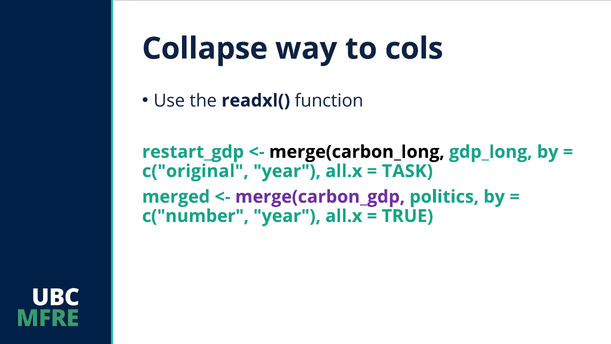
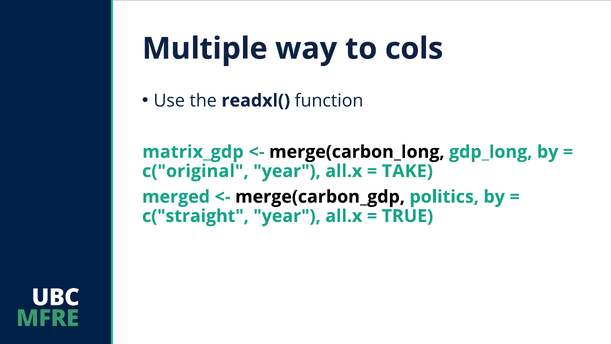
Collapse: Collapse -> Multiple (205, 49)
restart_gdp: restart_gdp -> matrix_gdp (193, 152)
TASK: TASK -> TAKE (407, 171)
merge(carbon_gdp colour: purple -> black (320, 197)
c("number: c("number -> c("straight (195, 216)
